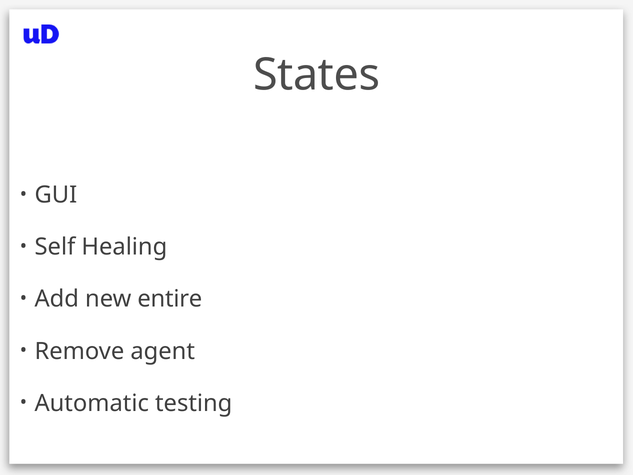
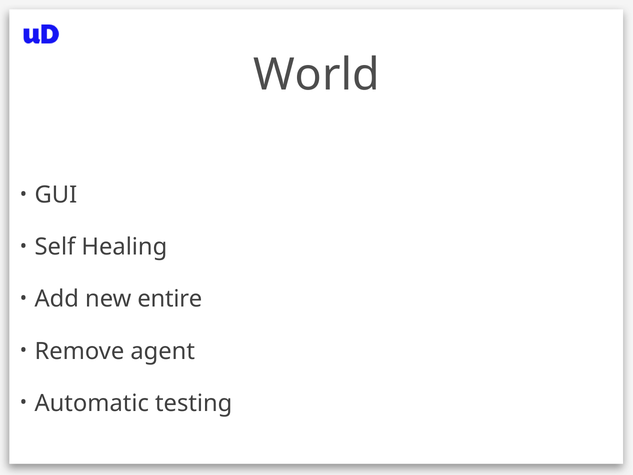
States: States -> World (316, 75)
